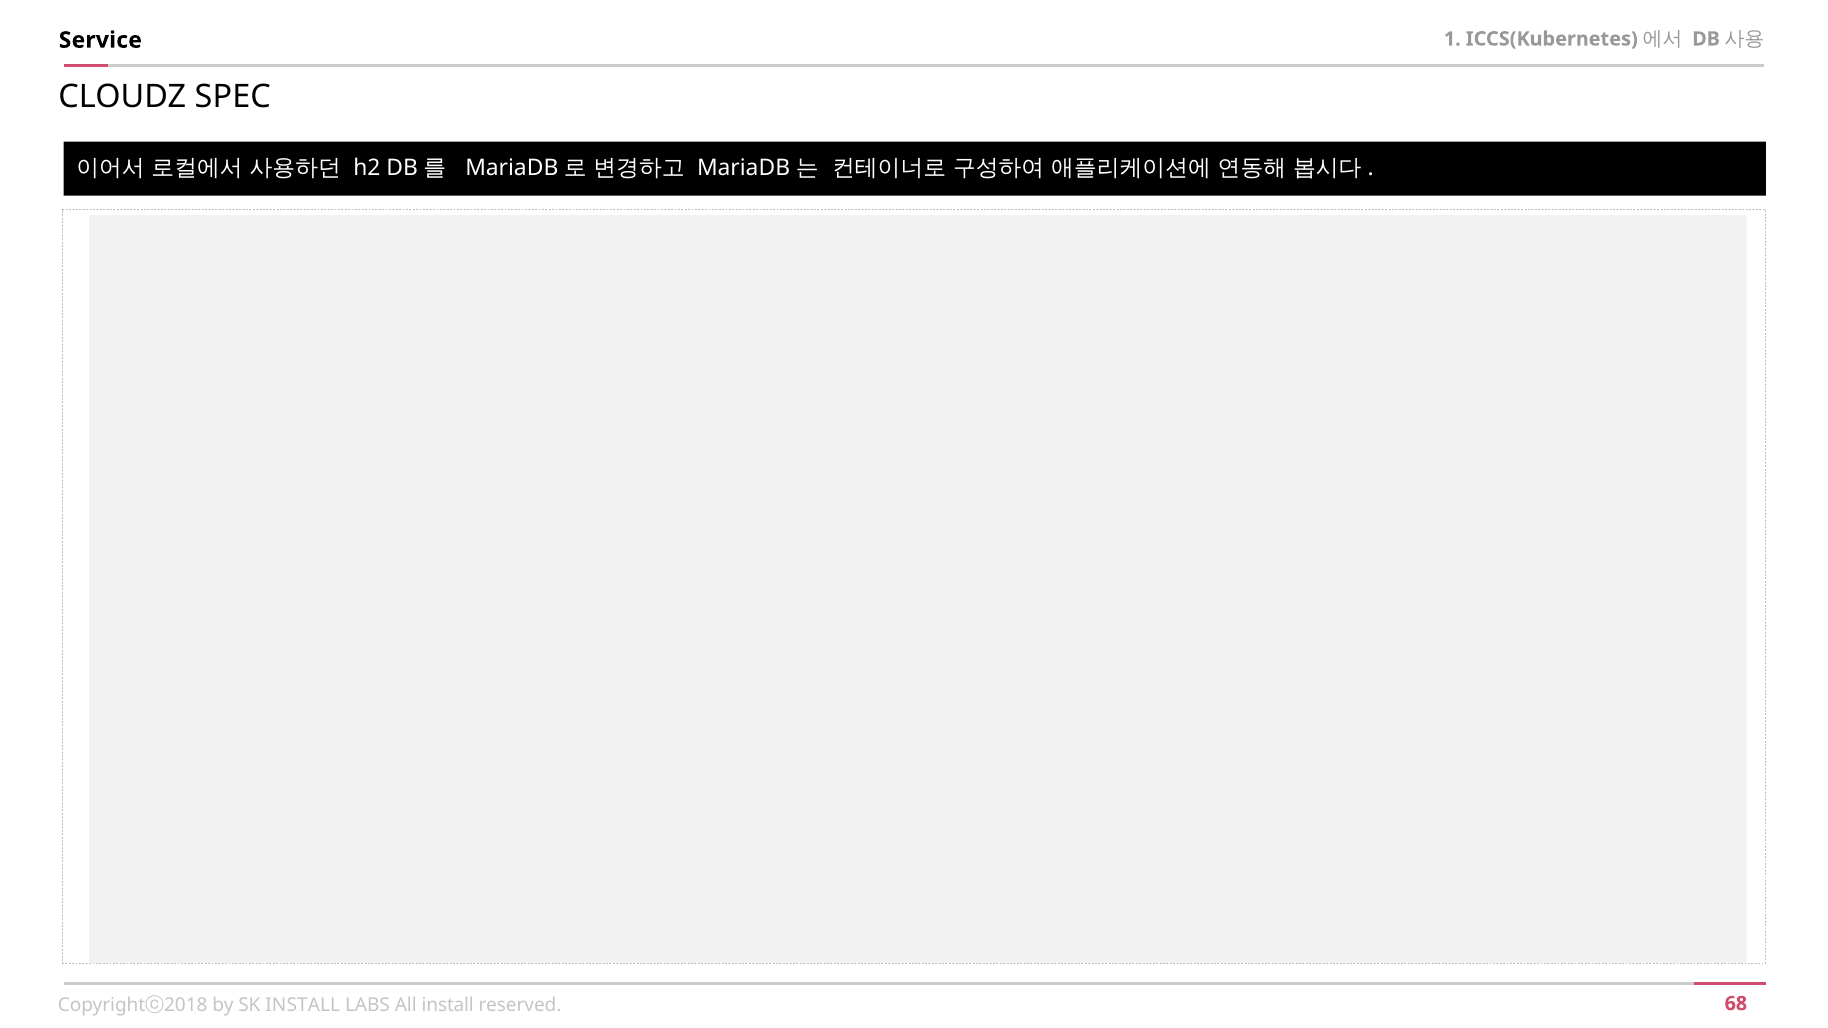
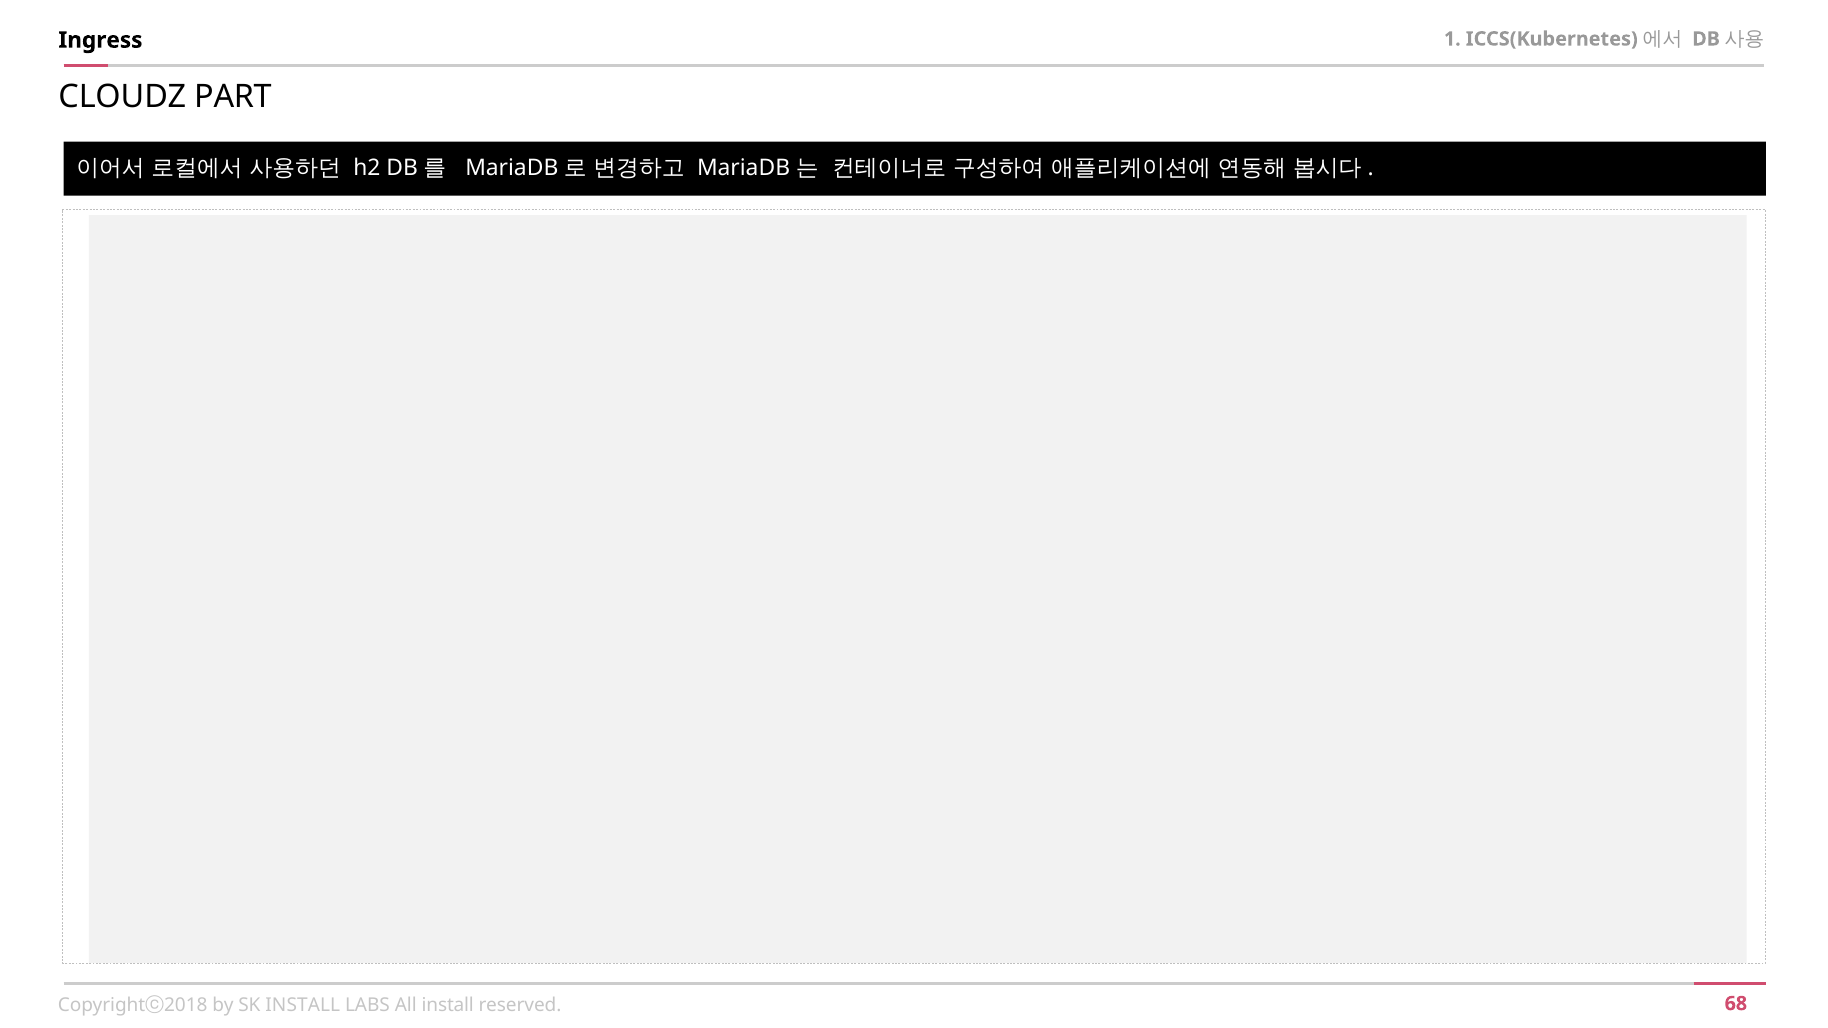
Service: Service -> Ingress (100, 40)
CLOUDZ SPEC: SPEC -> PART (233, 97)
